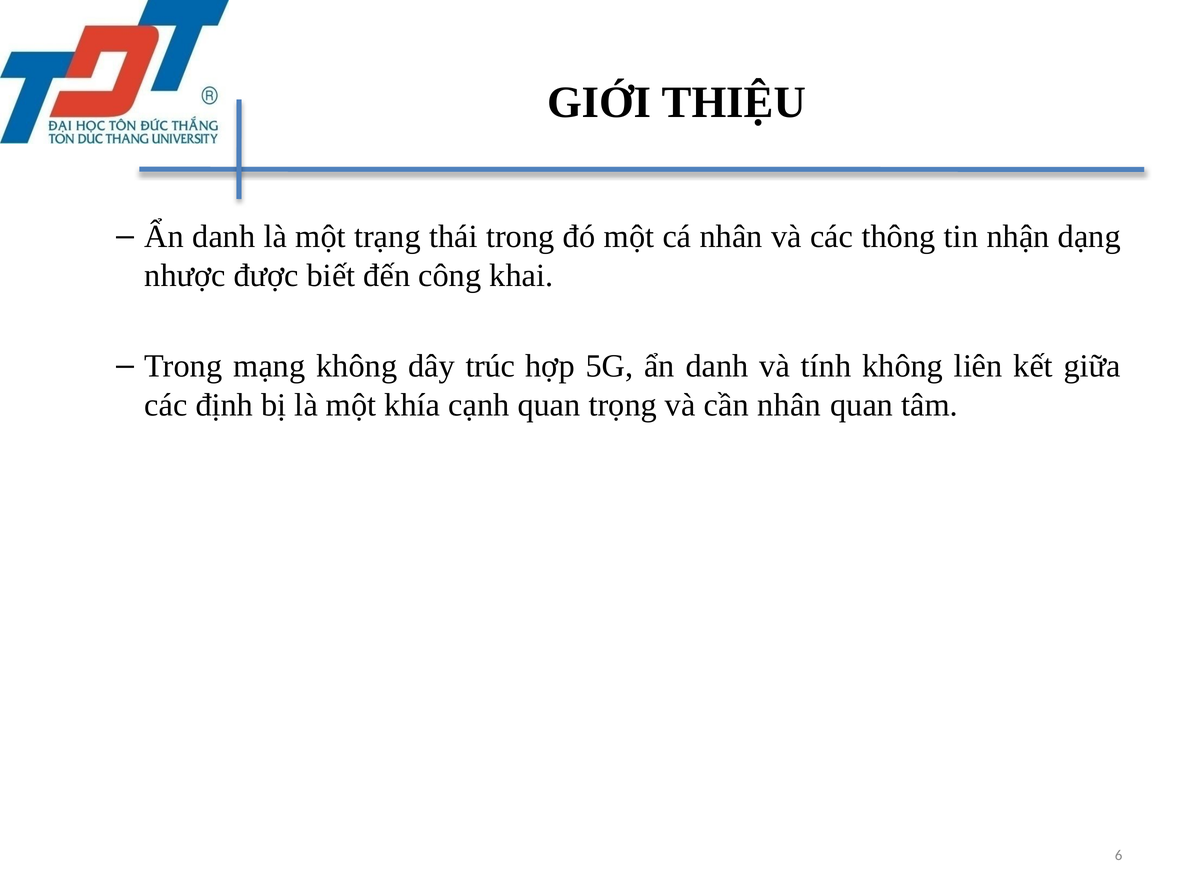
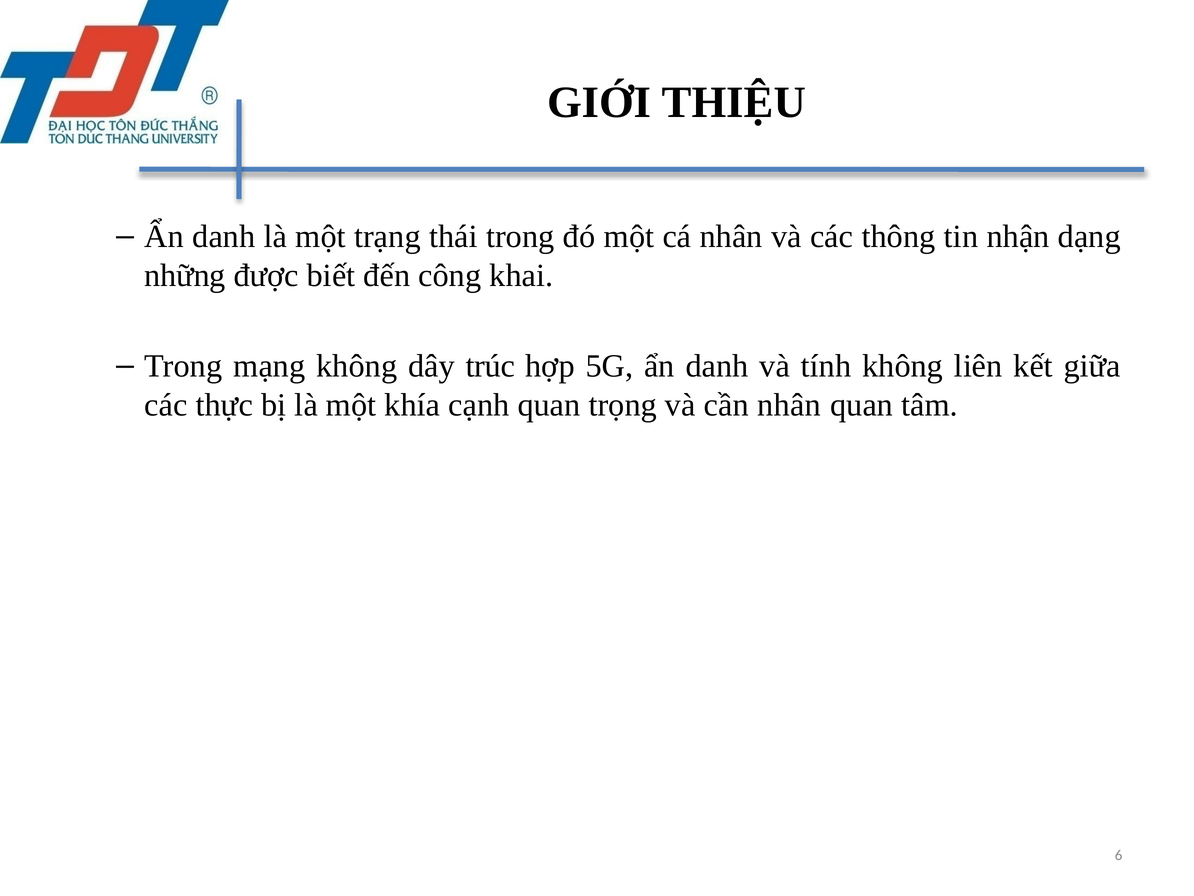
nhược: nhược -> những (185, 275)
định: định -> thực (224, 405)
